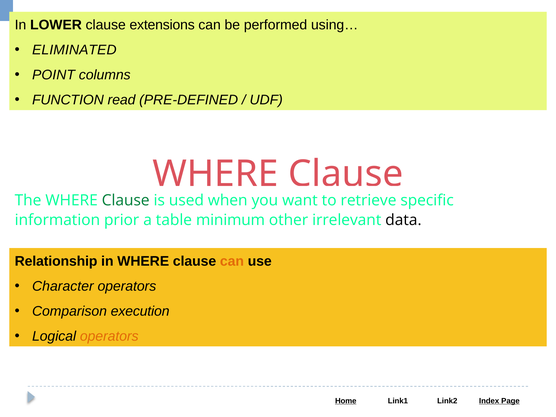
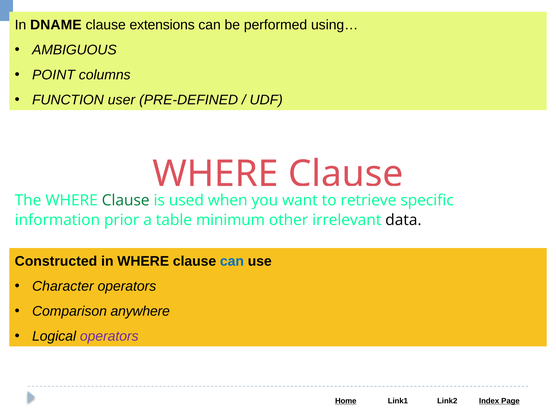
LOWER: LOWER -> DNAME (56, 25)
ELIMINATED: ELIMINATED -> AMBIGUOUS (74, 50)
read: read -> user (121, 100)
Relationship: Relationship -> Constructed (56, 261)
can colour: orange -> blue (232, 261)
execution: execution -> anywhere (140, 311)
operators colour: orange -> purple (109, 336)
